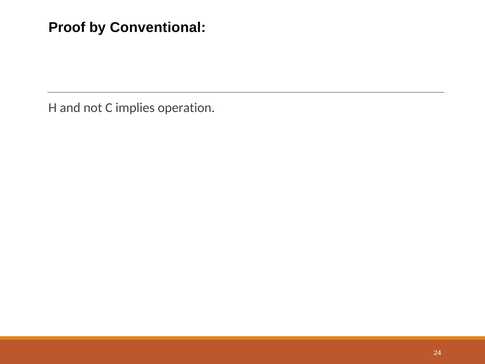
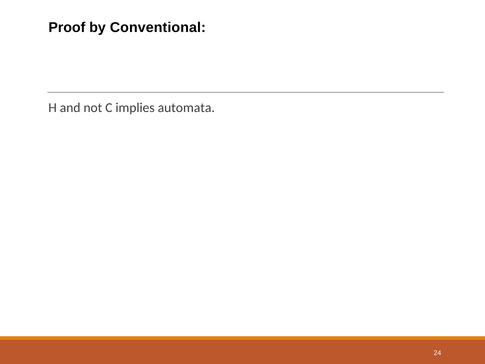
operation: operation -> automata (186, 108)
